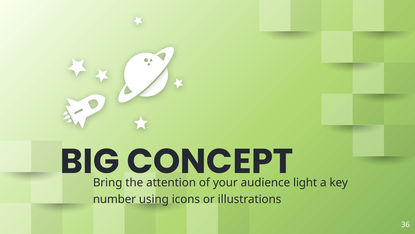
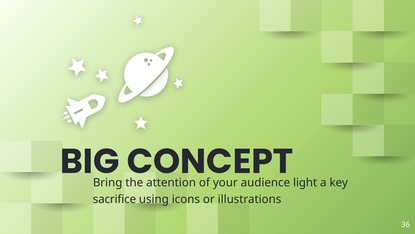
number: number -> sacrifice (114, 199)
